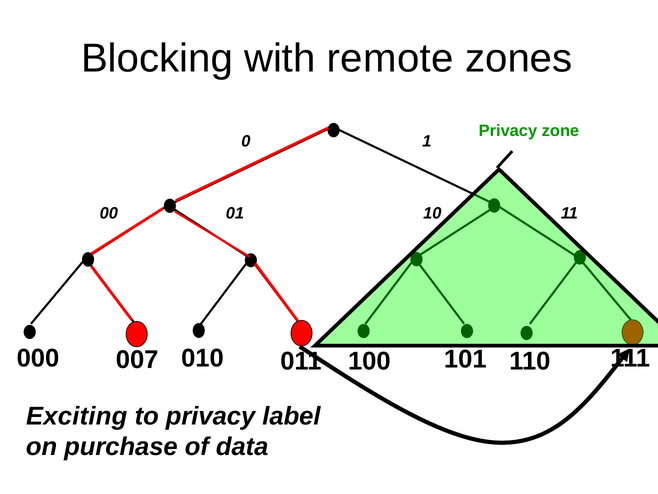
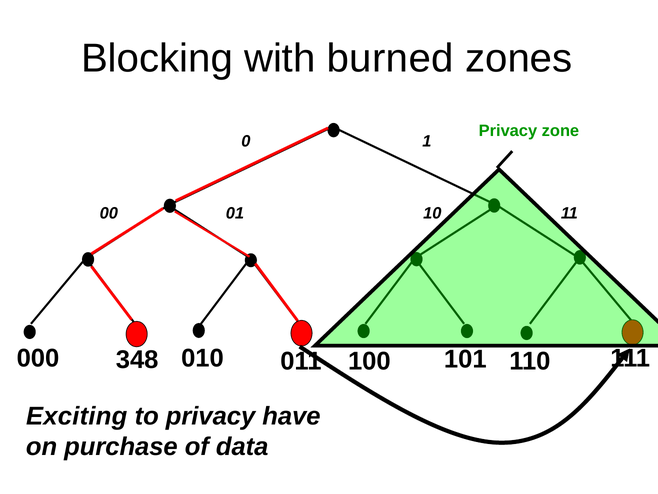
remote: remote -> burned (390, 58)
007: 007 -> 348 (137, 359)
label: label -> have (291, 416)
